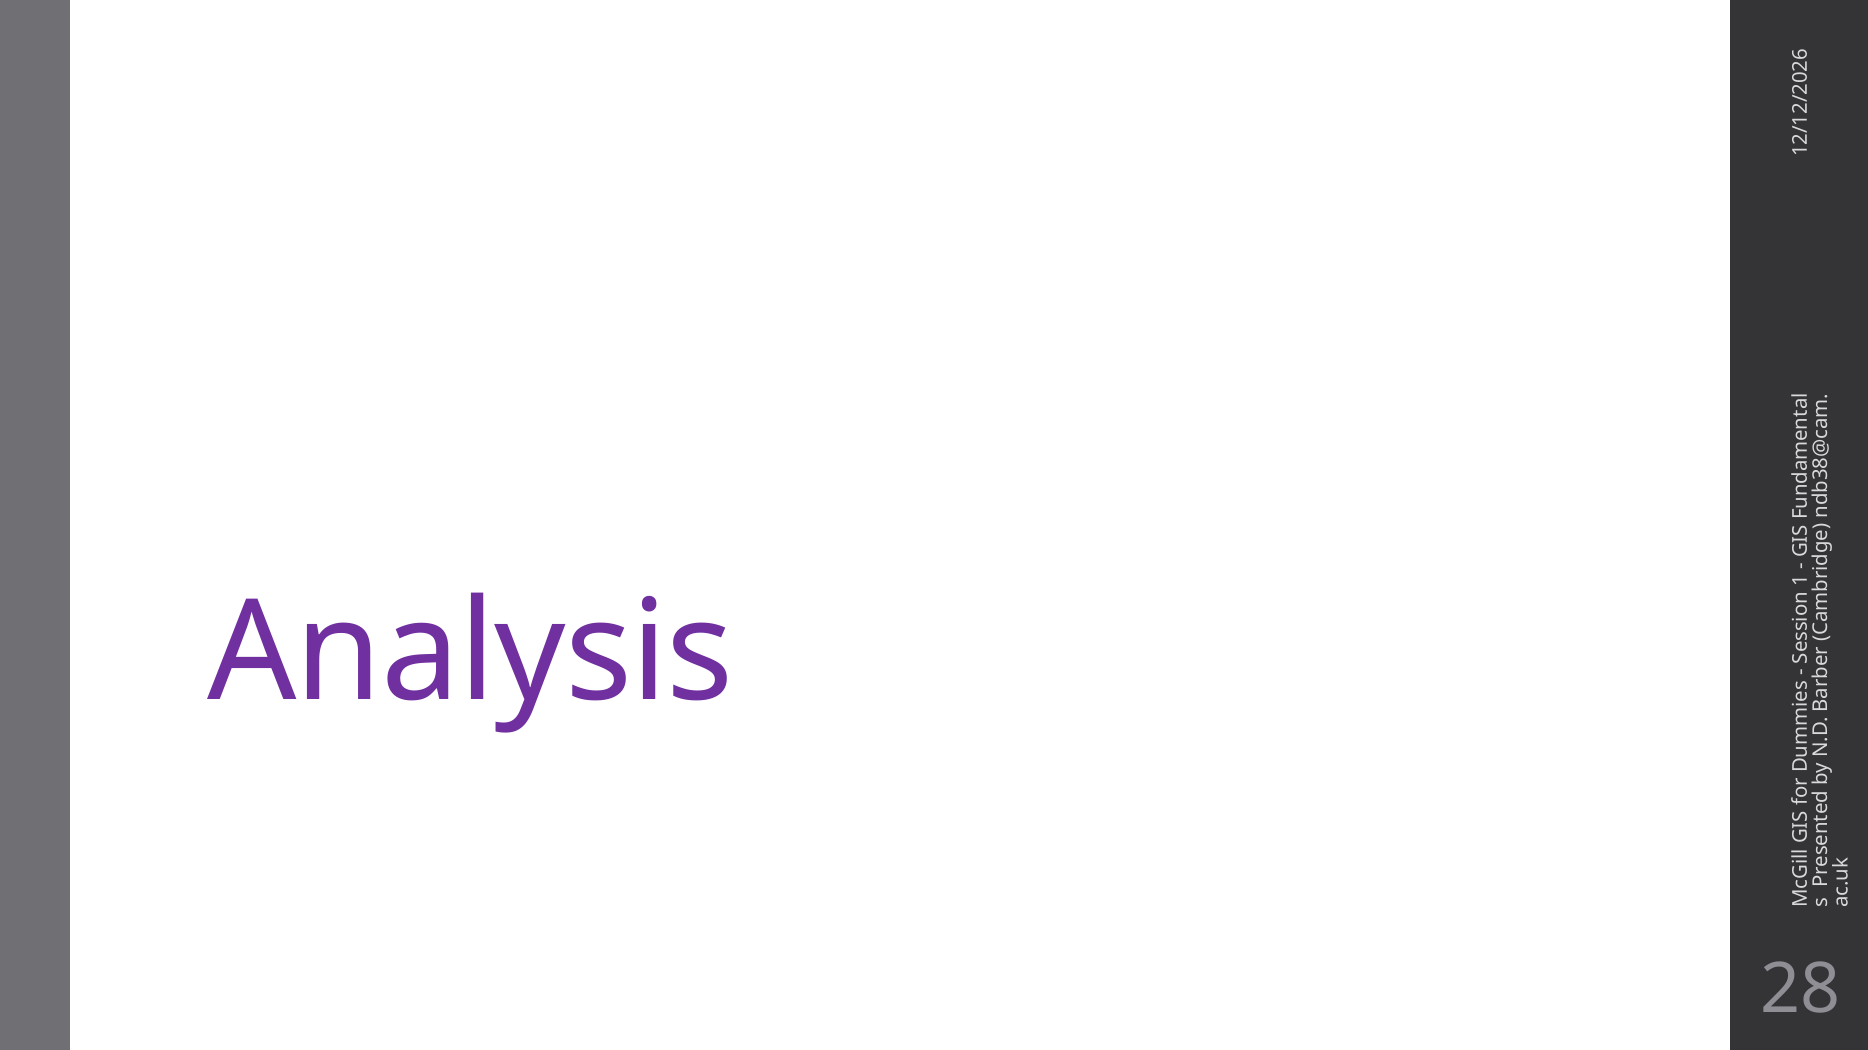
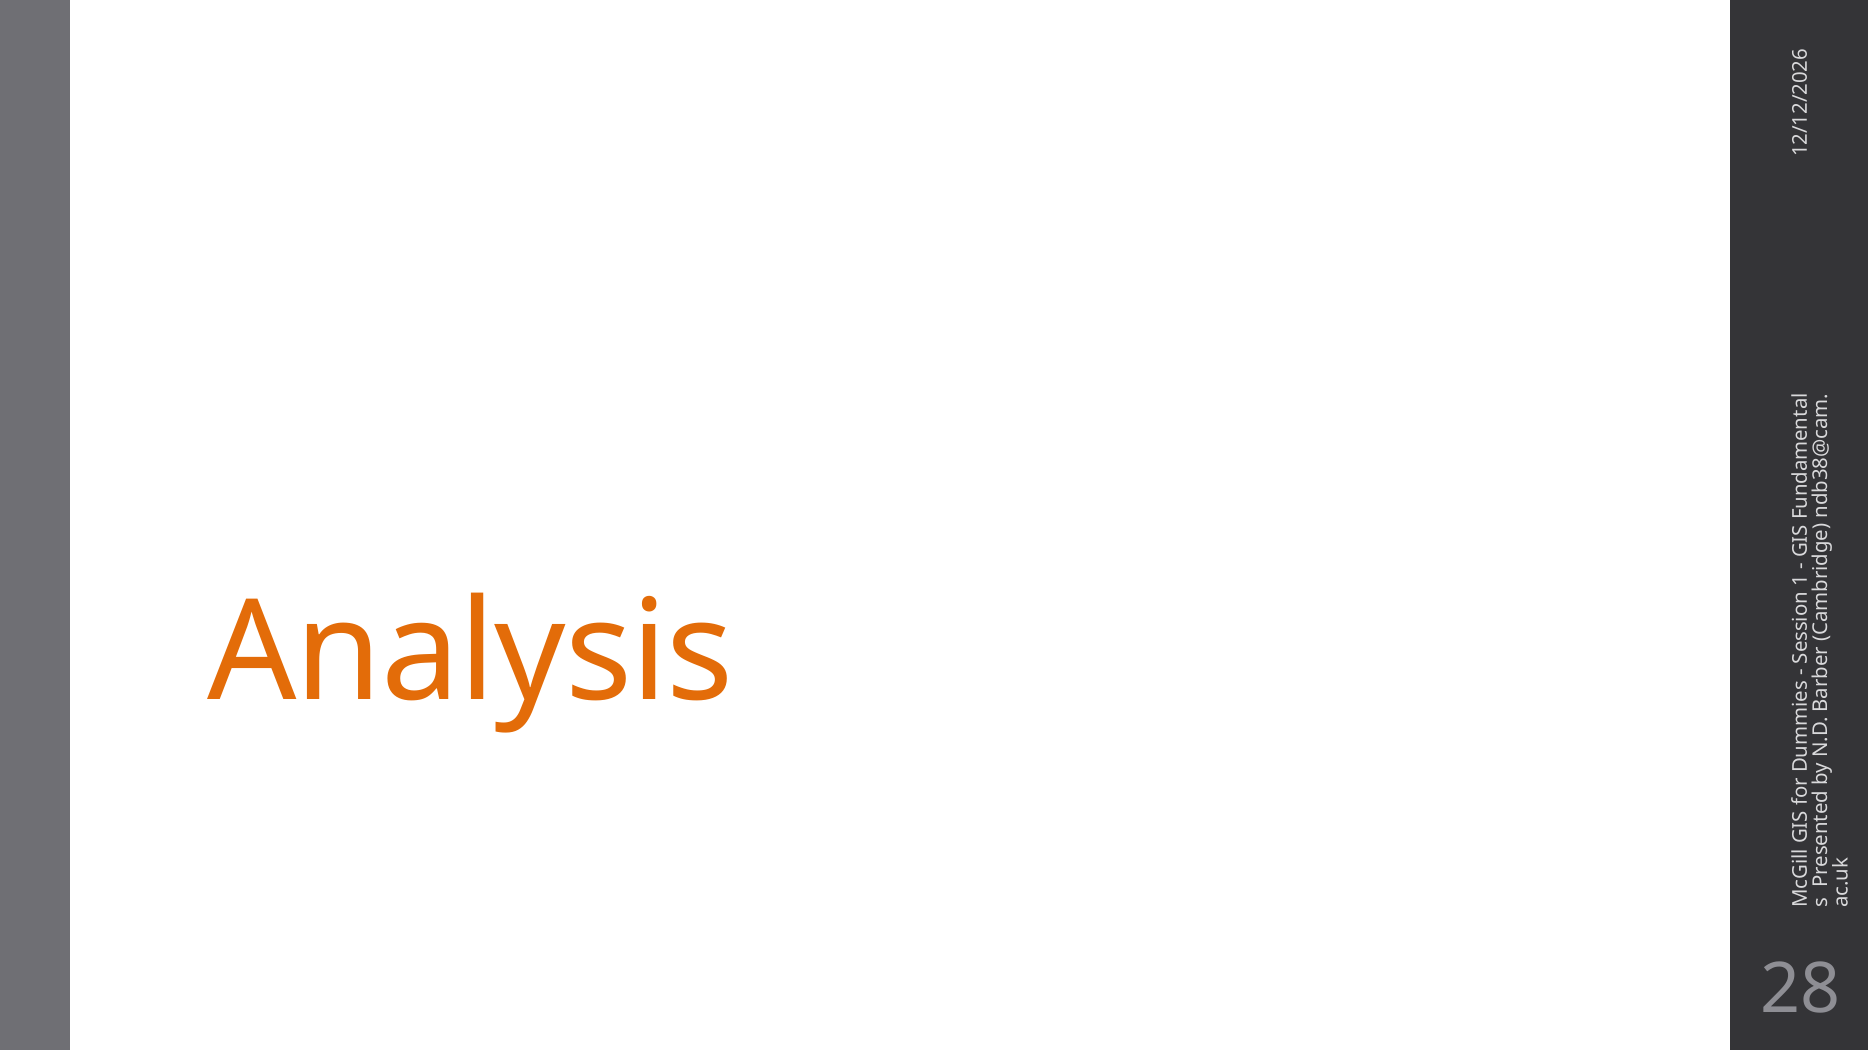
Analysis colour: purple -> orange (471, 654)
